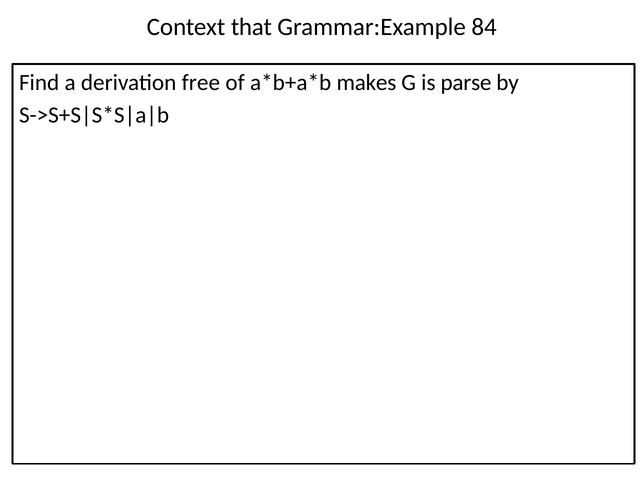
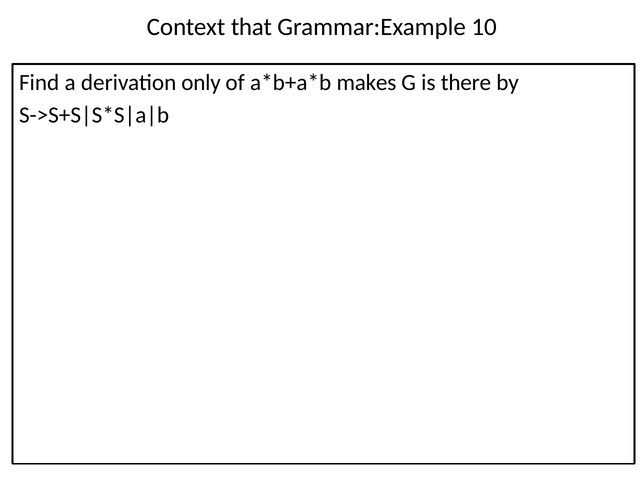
84: 84 -> 10 (484, 27)
free: free -> only (201, 83)
parse: parse -> there (466, 83)
